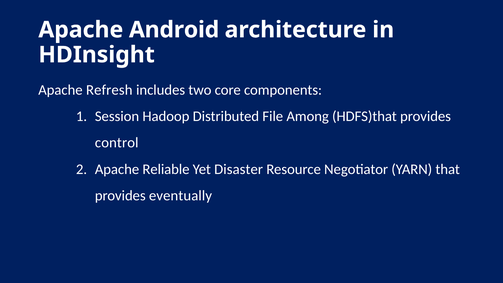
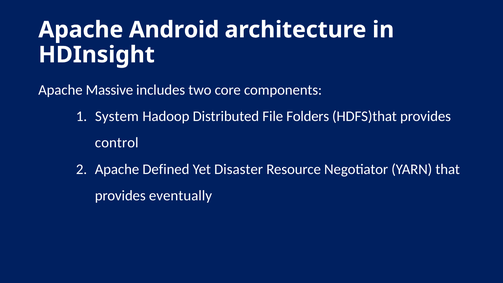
Refresh: Refresh -> Massive (109, 90)
Session: Session -> System (117, 116)
Among: Among -> Folders (308, 116)
Reliable: Reliable -> Defined (166, 169)
